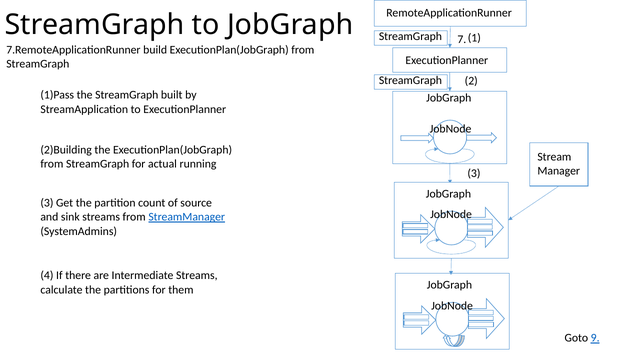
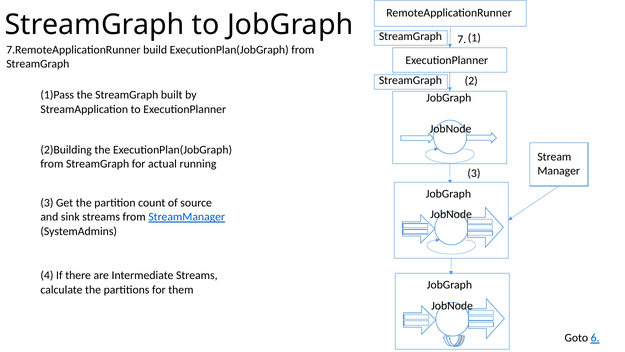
9: 9 -> 6 (595, 338)
